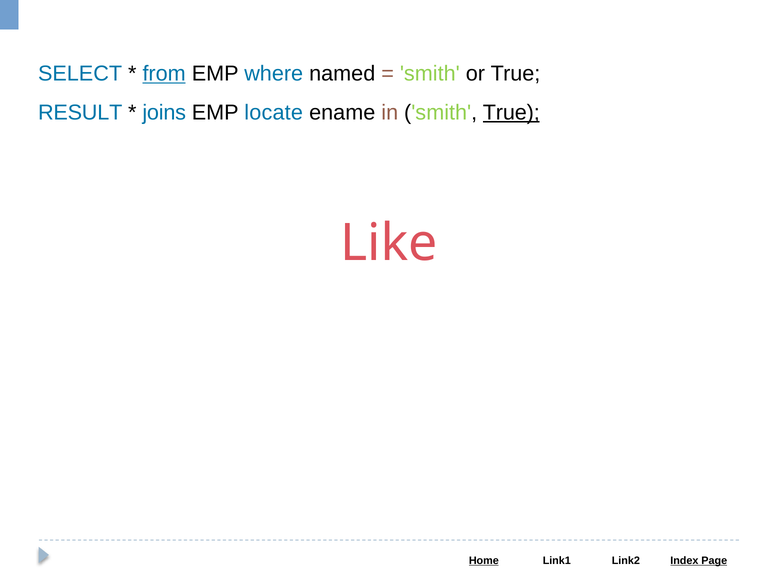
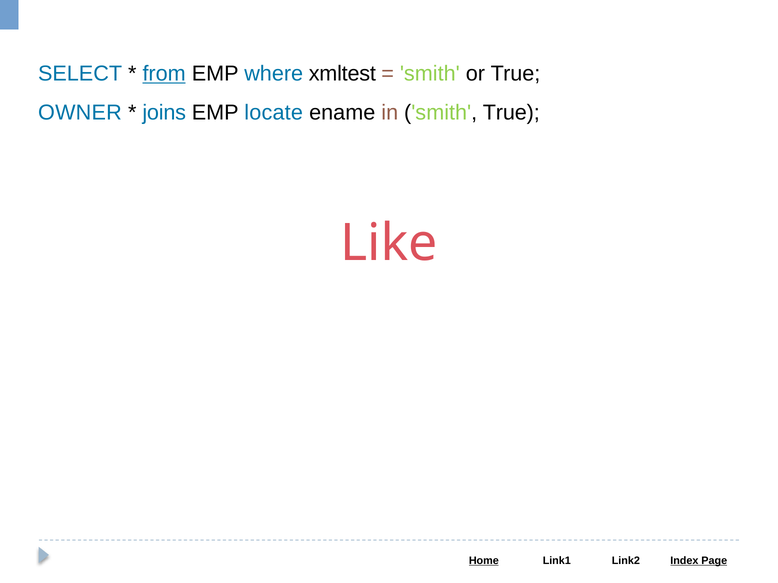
named: named -> xmltest (342, 74)
RESULT: RESULT -> OWNER (80, 113)
True underline: present -> none (511, 113)
